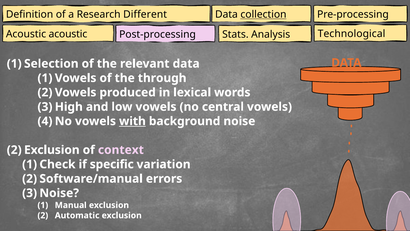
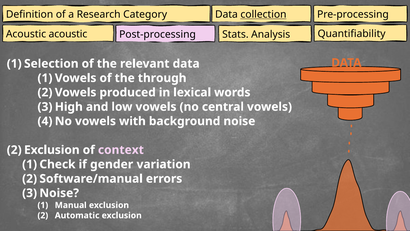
Different: Different -> Category (145, 14)
Technological: Technological -> Quantifiability (352, 34)
with underline: present -> none (132, 121)
specific: specific -> gender (112, 164)
